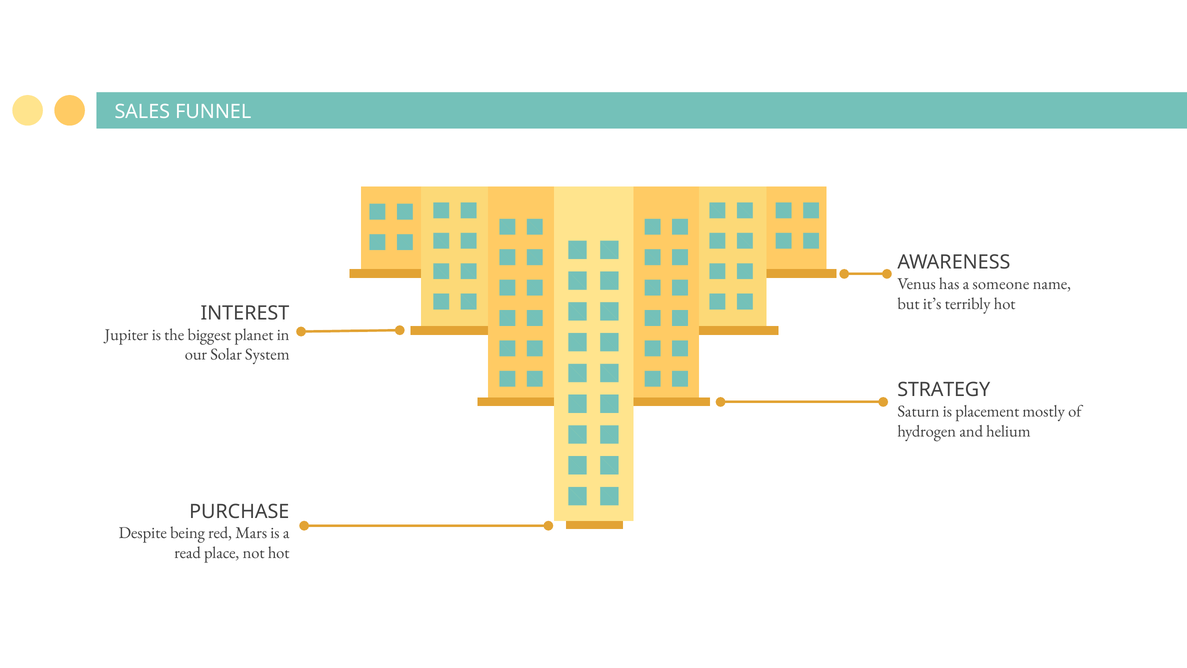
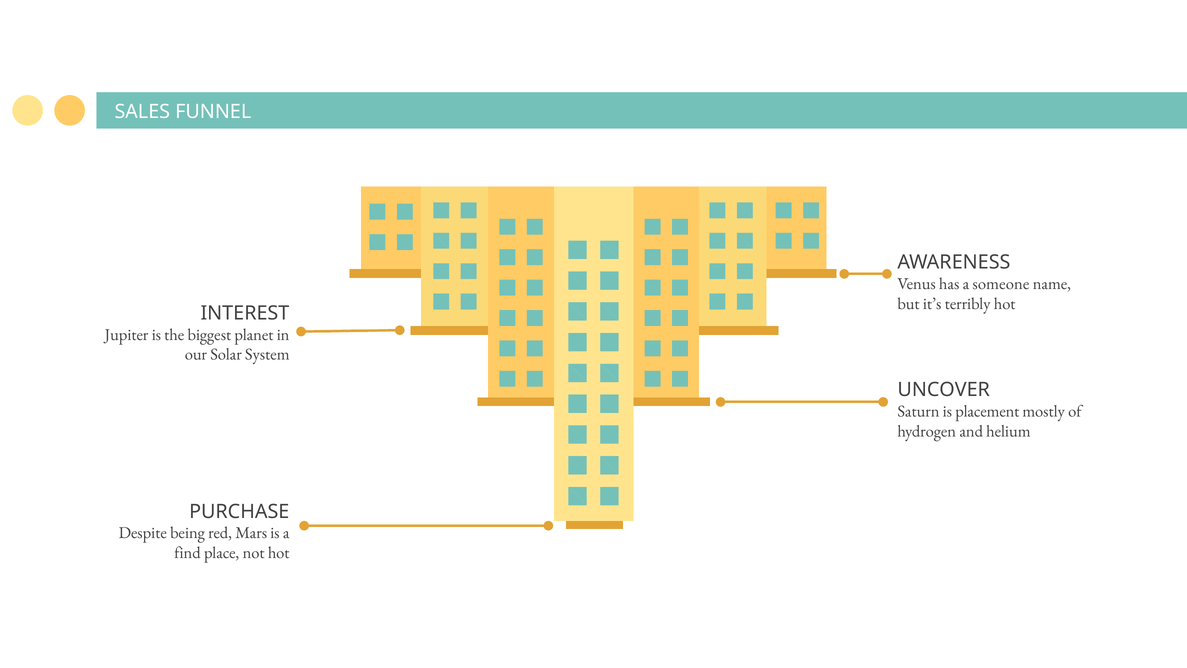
STRATEGY: STRATEGY -> UNCOVER (944, 390)
read: read -> find (187, 553)
